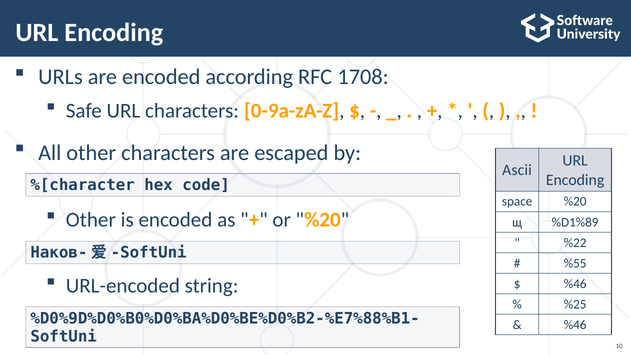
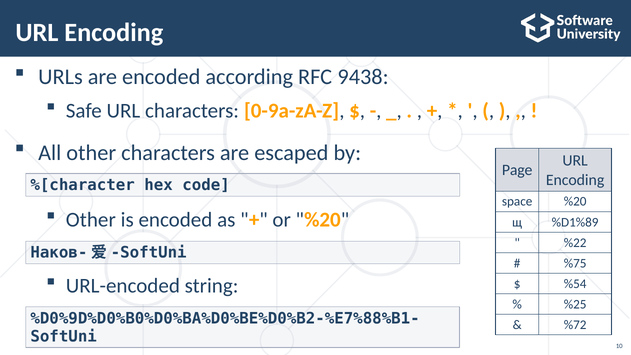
1708: 1708 -> 9438 (363, 77)
Ascii: Ascii -> Page (517, 170)
%55: %55 -> %75 (575, 263)
%46: %46 -> %54 (575, 284)
%46: %46 -> %72 (575, 325)
